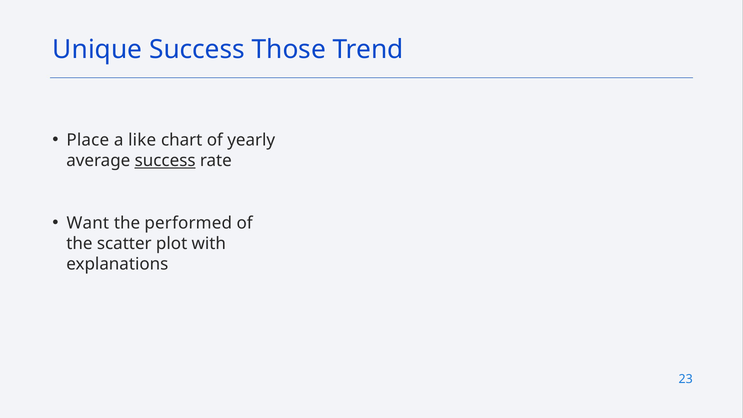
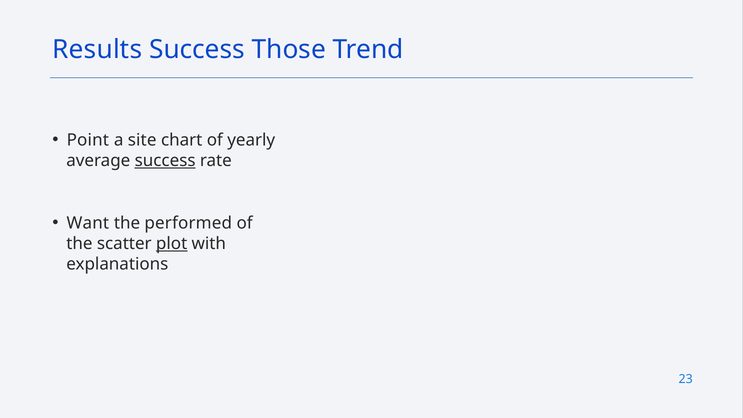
Unique: Unique -> Results (97, 50)
Place: Place -> Point (88, 140)
like: like -> site (142, 140)
plot underline: none -> present (172, 244)
